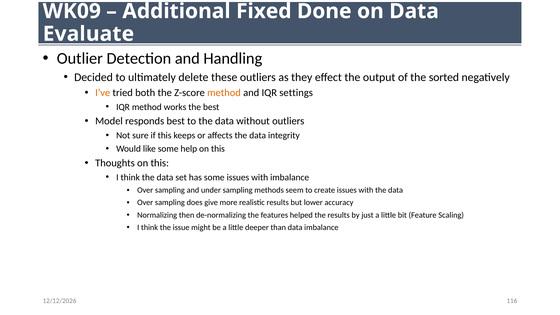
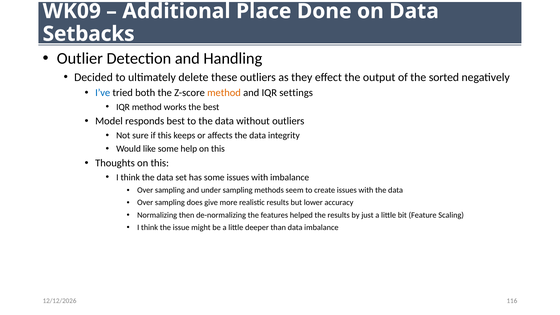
Fixed: Fixed -> Place (264, 11)
Evaluate: Evaluate -> Setbacks (89, 34)
I’ve colour: orange -> blue (103, 93)
